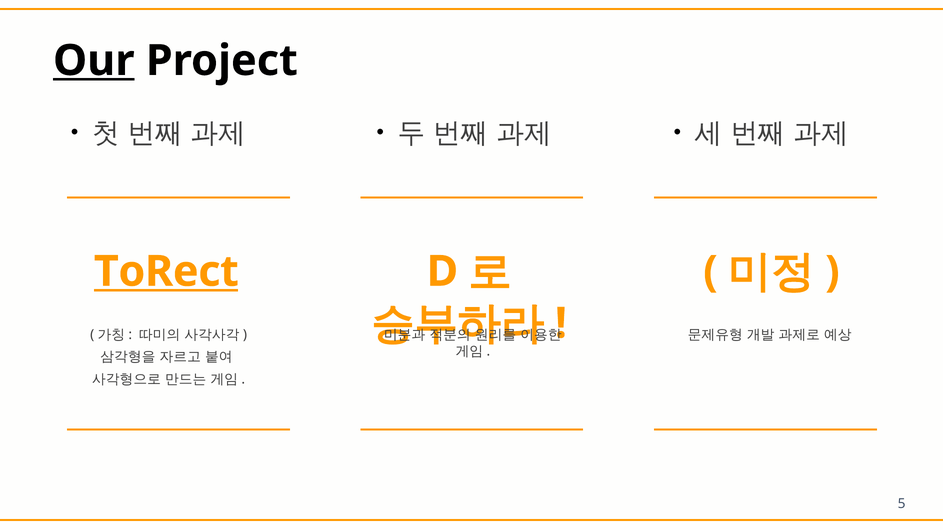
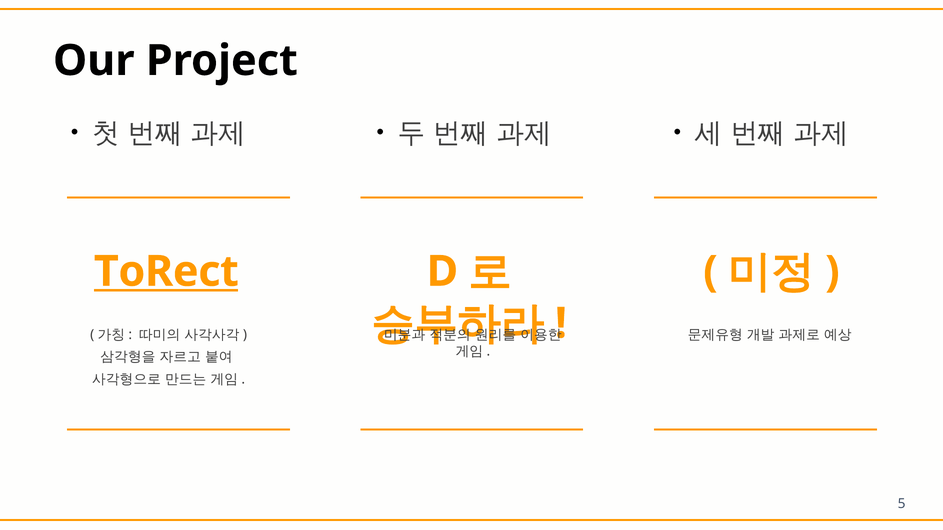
Our underline: present -> none (94, 61)
